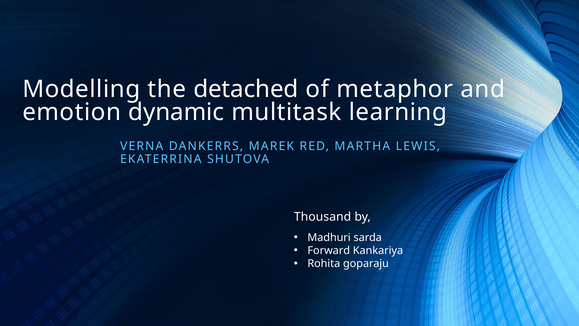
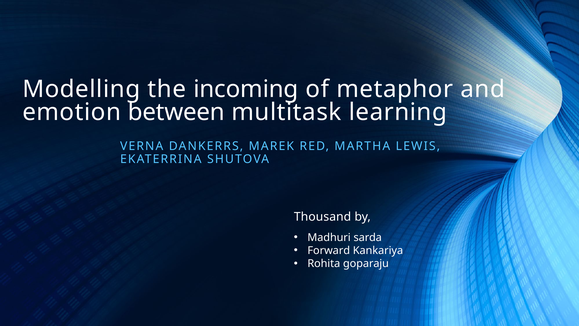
detached: detached -> incoming (246, 89)
dynamic: dynamic -> between (176, 112)
